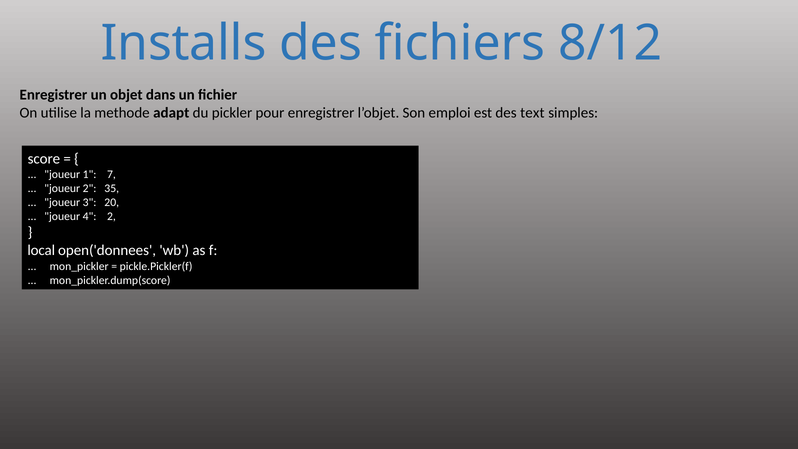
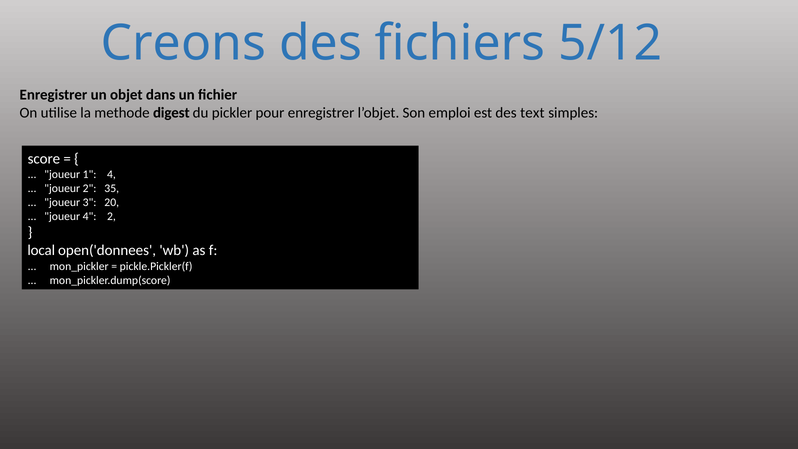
Installs: Installs -> Creons (183, 43)
8/12: 8/12 -> 5/12 (610, 43)
adapt: adapt -> digest (171, 113)
1 7: 7 -> 4 (111, 174)
